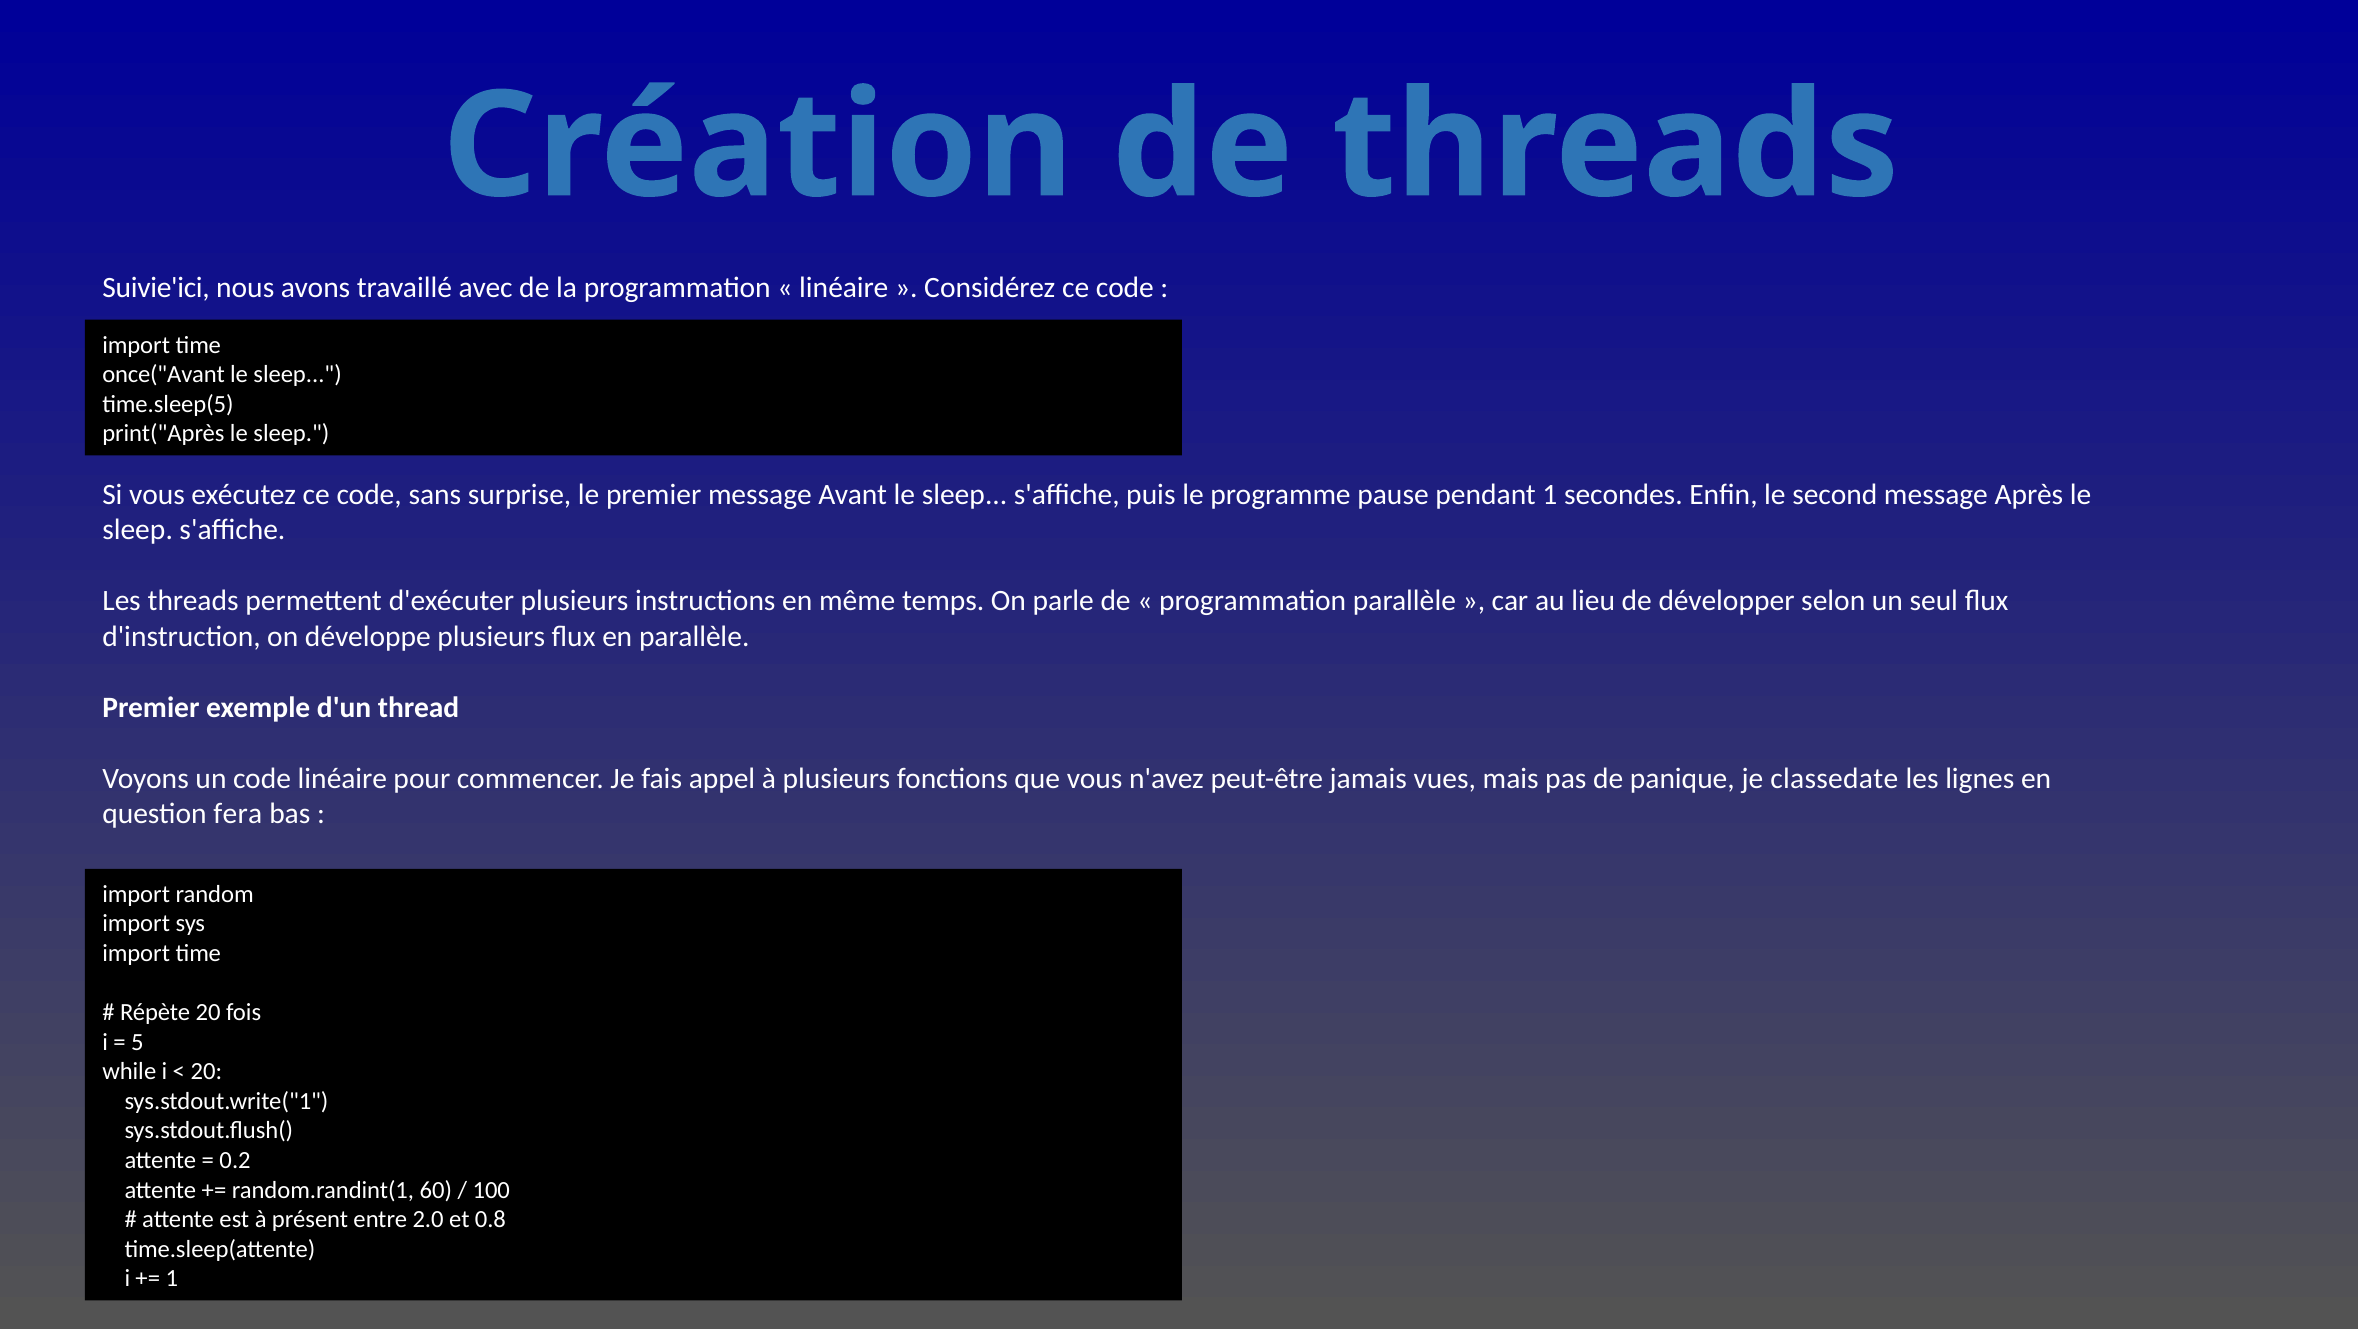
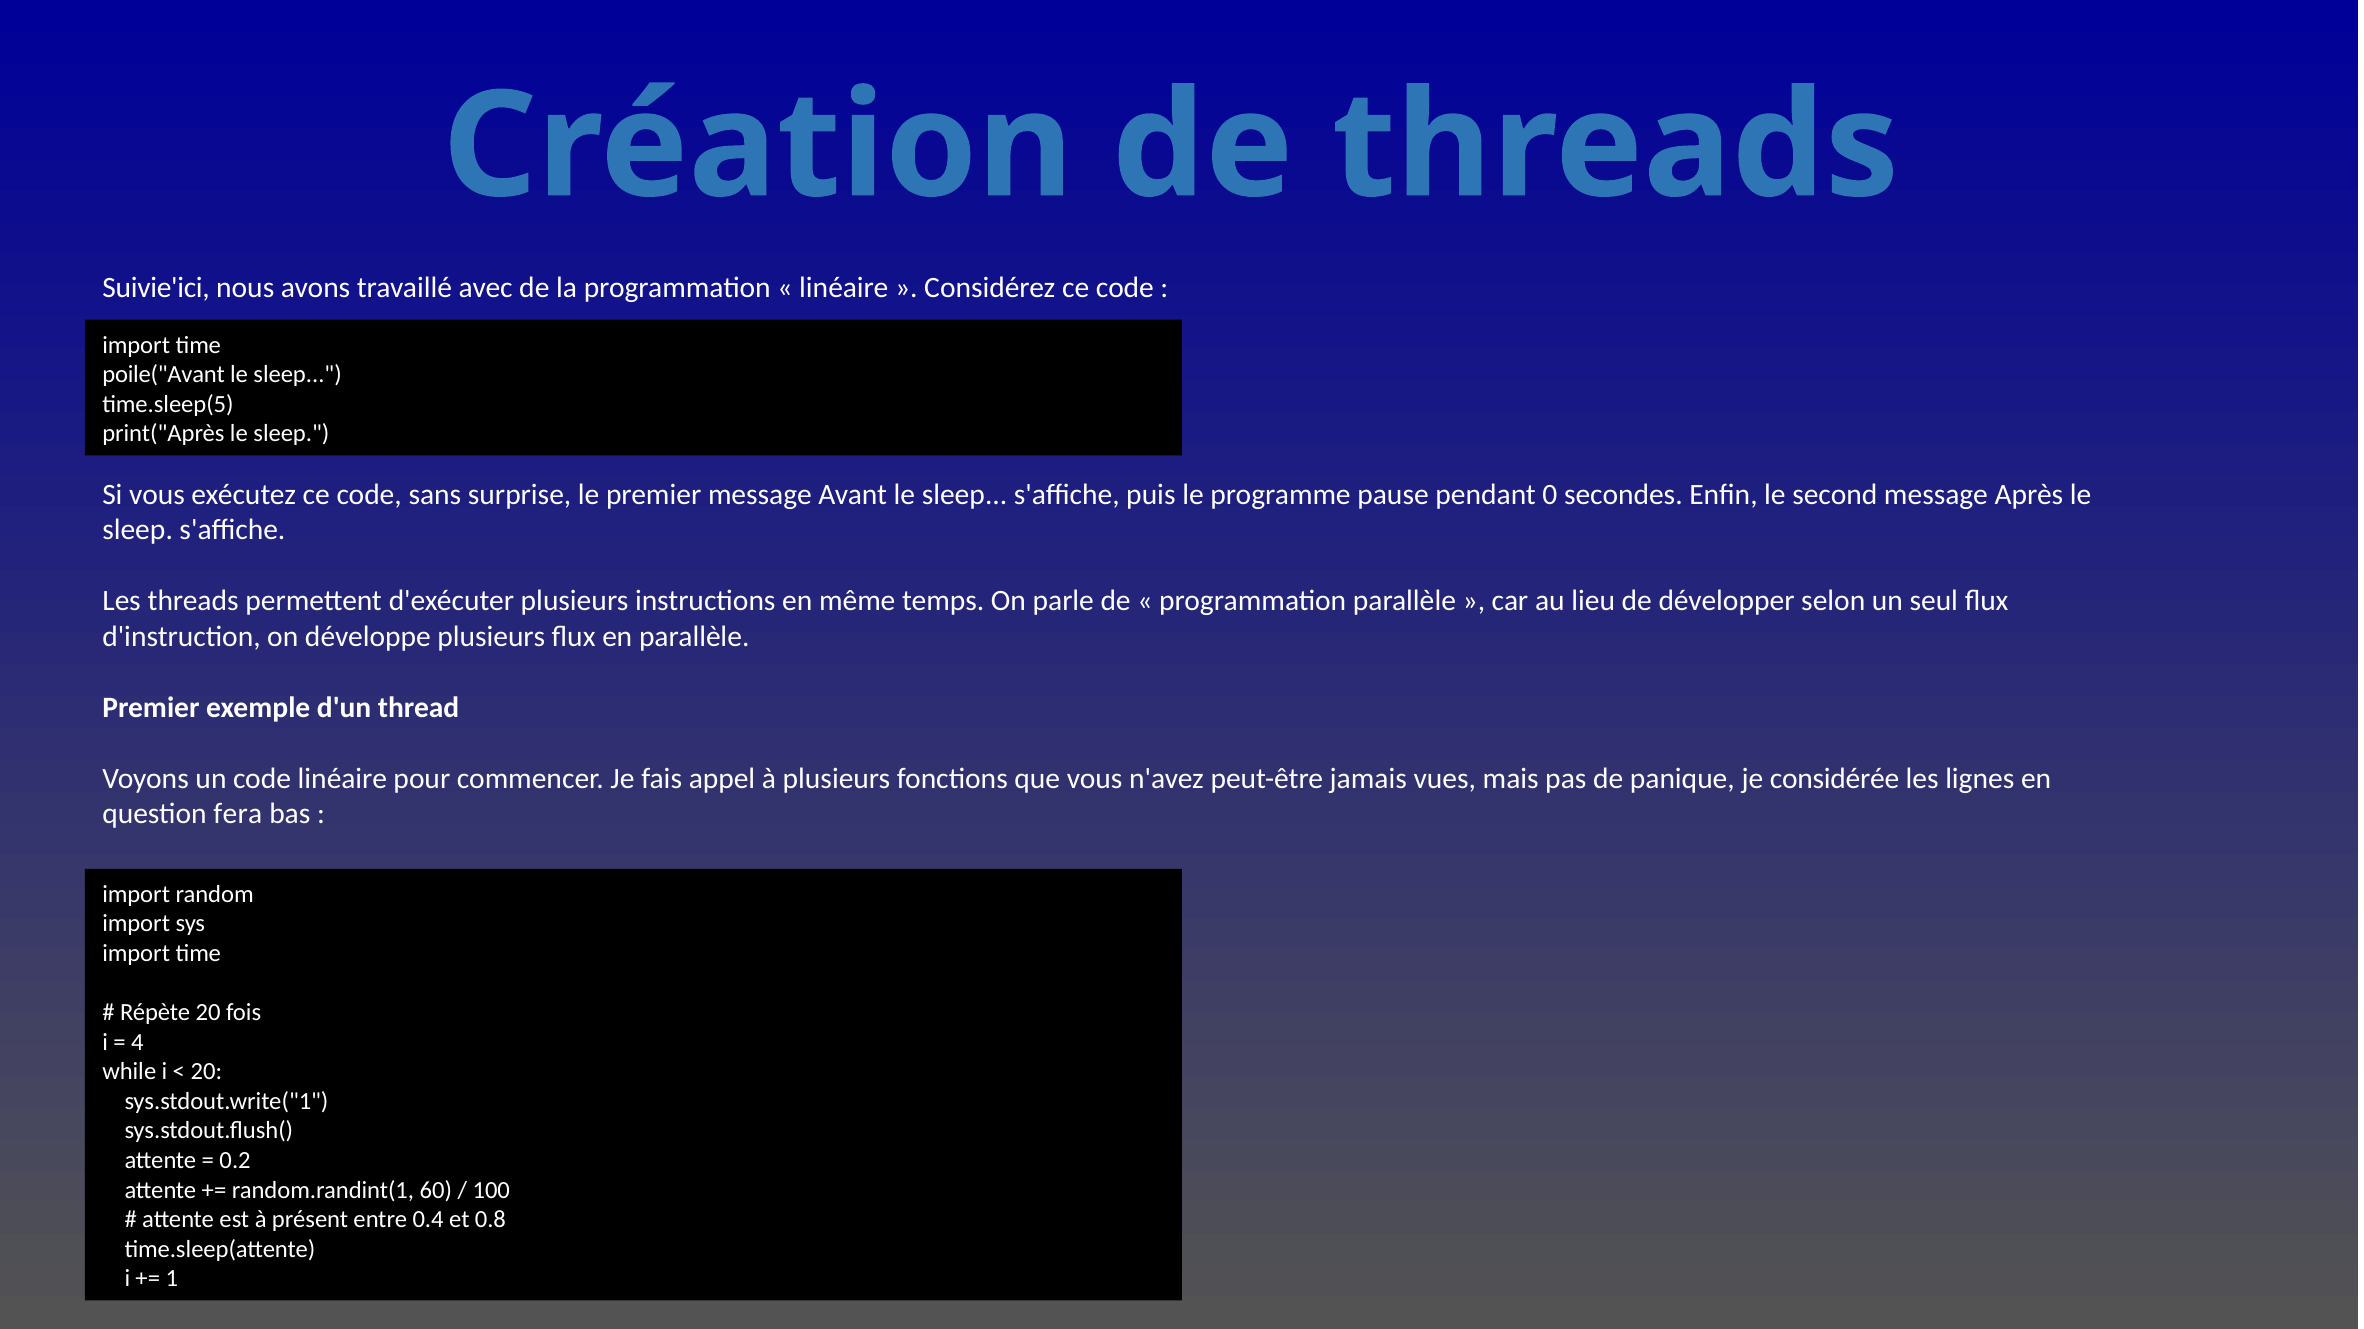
once("Avant: once("Avant -> poile("Avant (164, 375)
pendant 1: 1 -> 0 (1550, 495)
classedate: classedate -> considérée (1835, 779)
5: 5 -> 4 (137, 1043)
2.0: 2.0 -> 0.4 (428, 1220)
